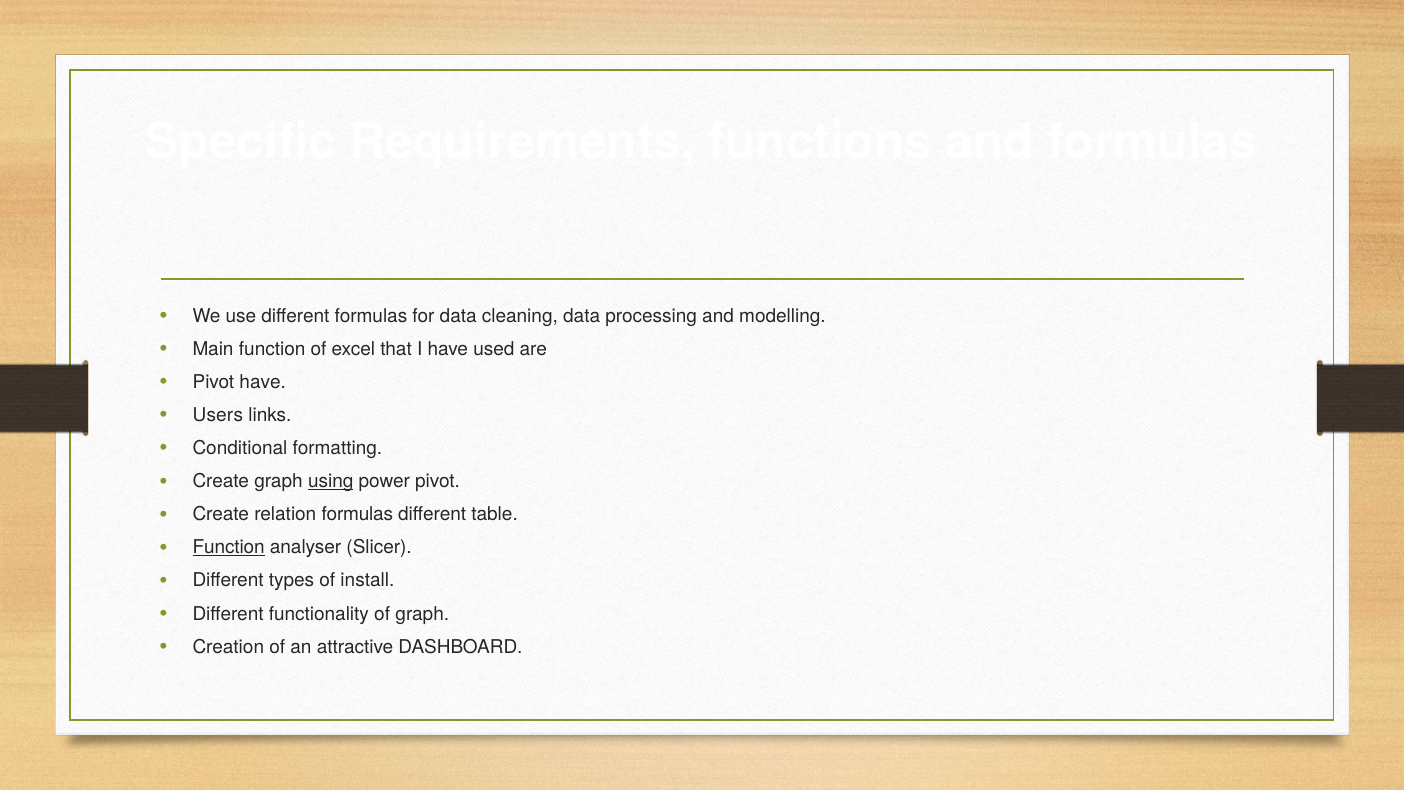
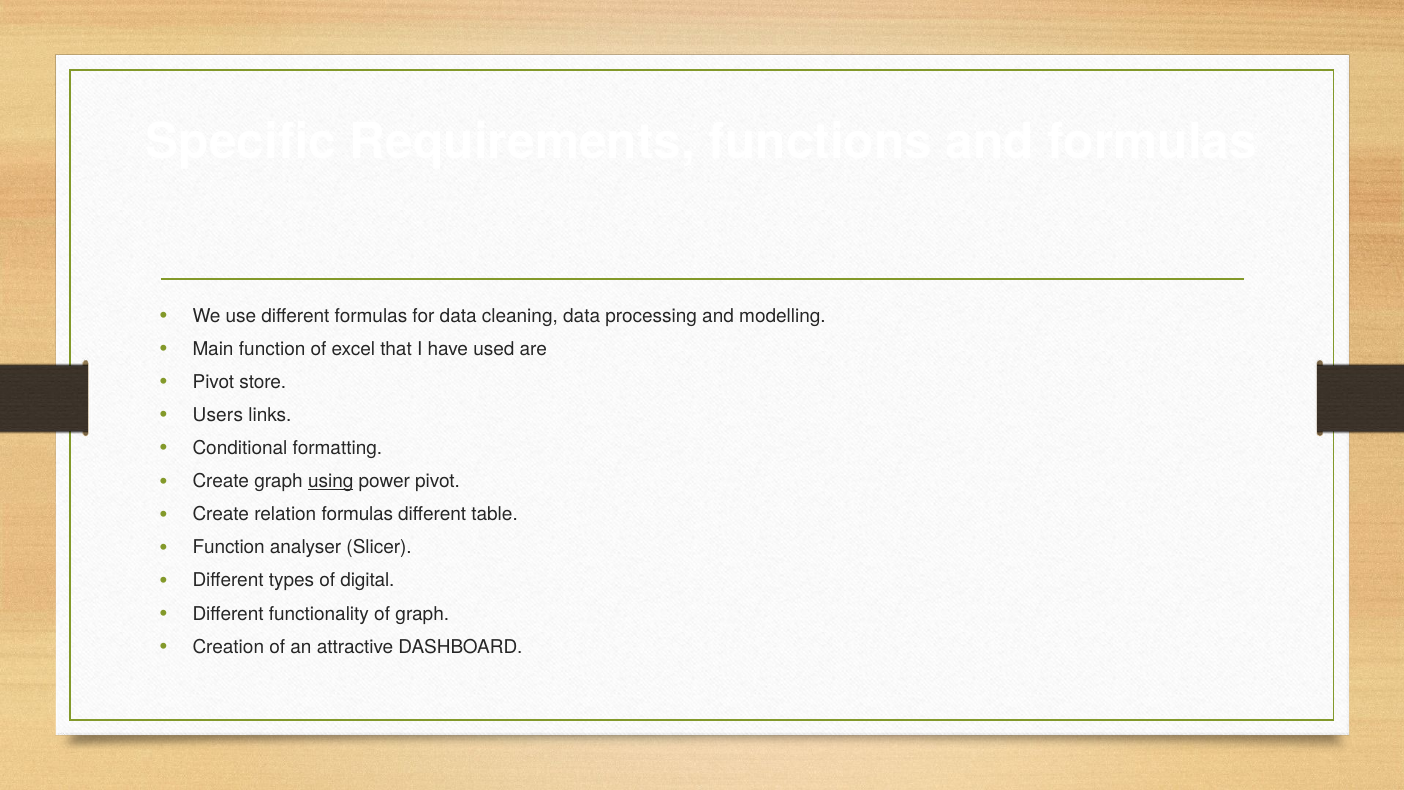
Pivot have: have -> store (263, 382)
Function underline: present -> none (229, 547)
install: install -> digital (367, 580)
